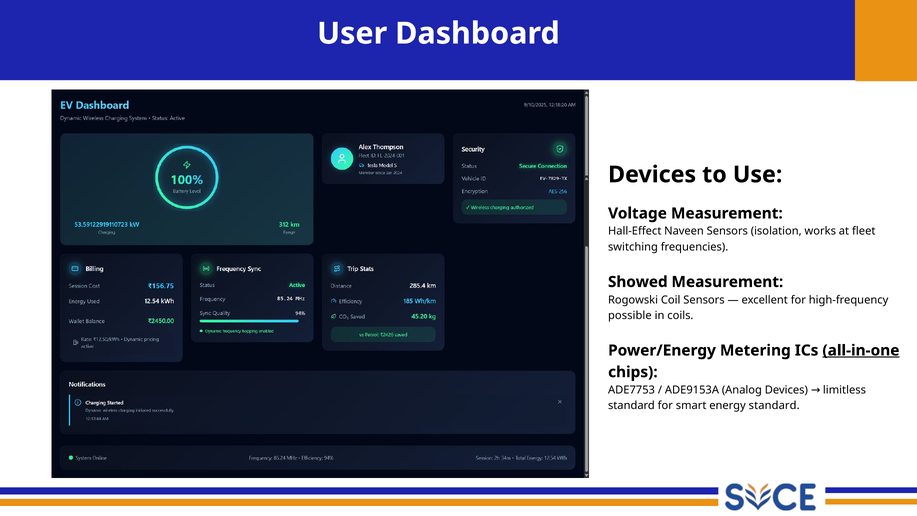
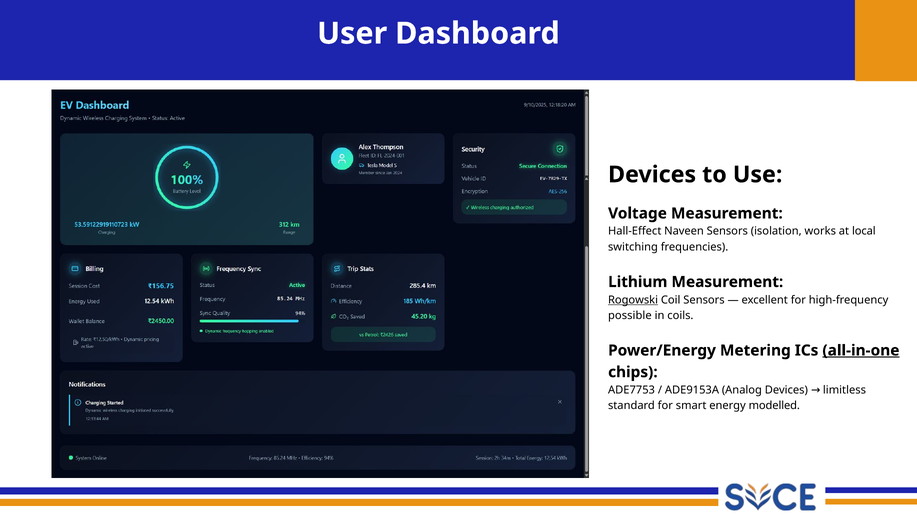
fleet: fleet -> local (864, 231)
Showed: Showed -> Lithium (638, 282)
Rogowski underline: none -> present (633, 300)
energy standard: standard -> modelled (774, 406)
